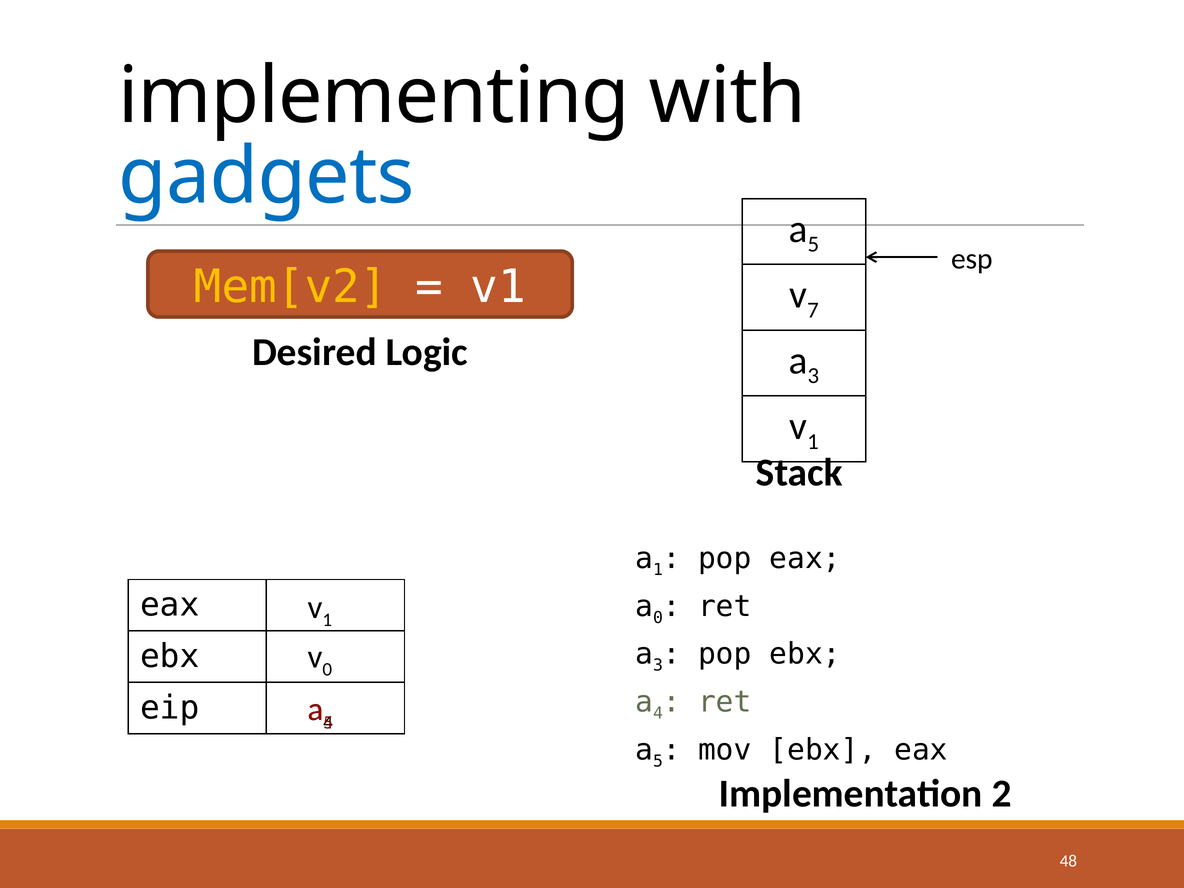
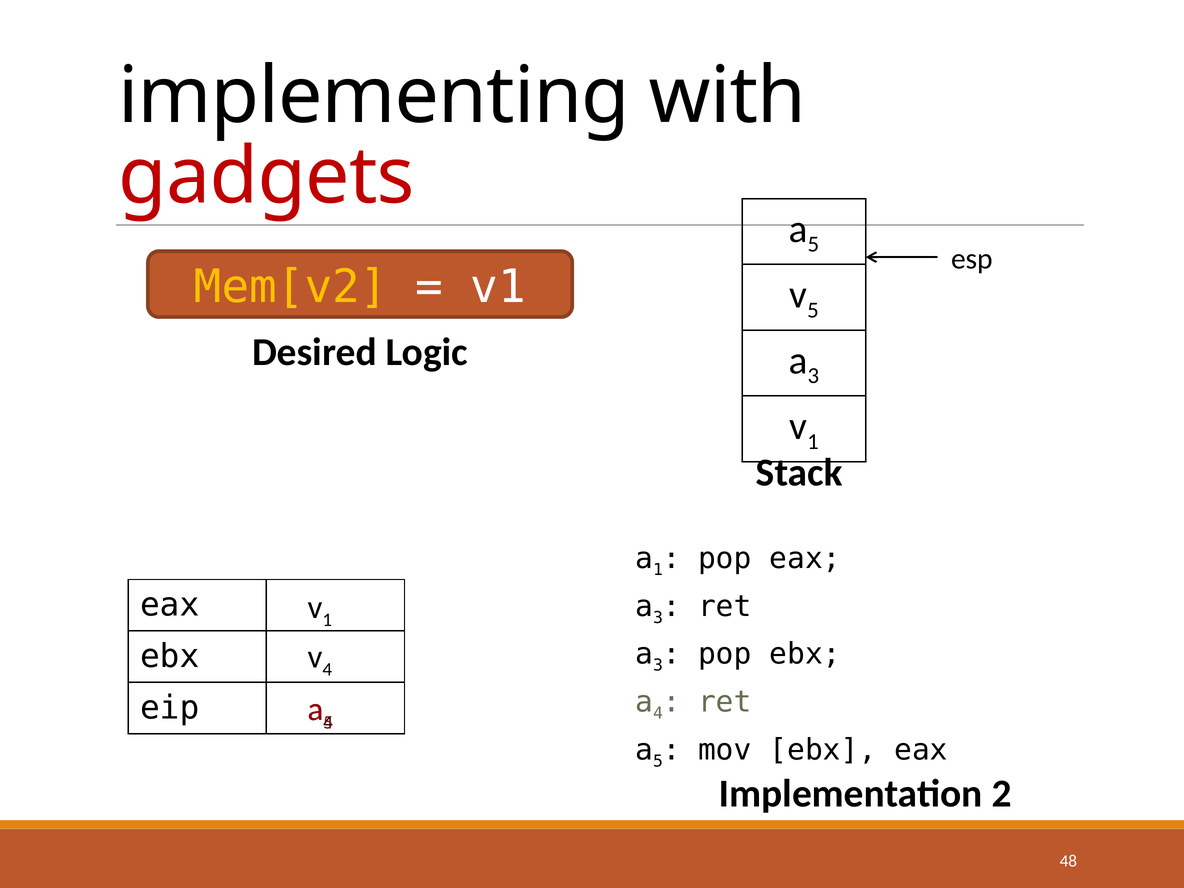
gadgets colour: blue -> red (267, 177)
7: 7 -> 5 (813, 310)
0: 0 -> 3 (658, 618)
0: 0 -> 4 (327, 670)
